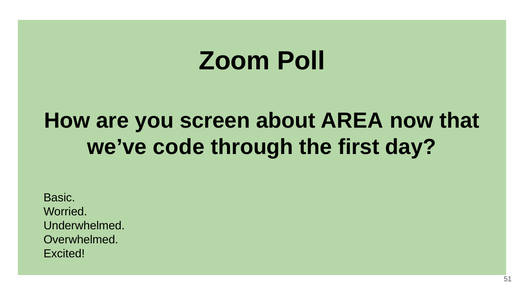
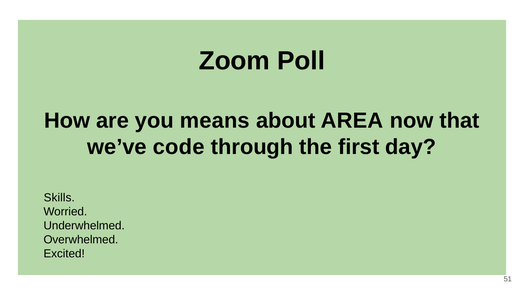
screen: screen -> means (215, 121)
Basic: Basic -> Skills (59, 198)
